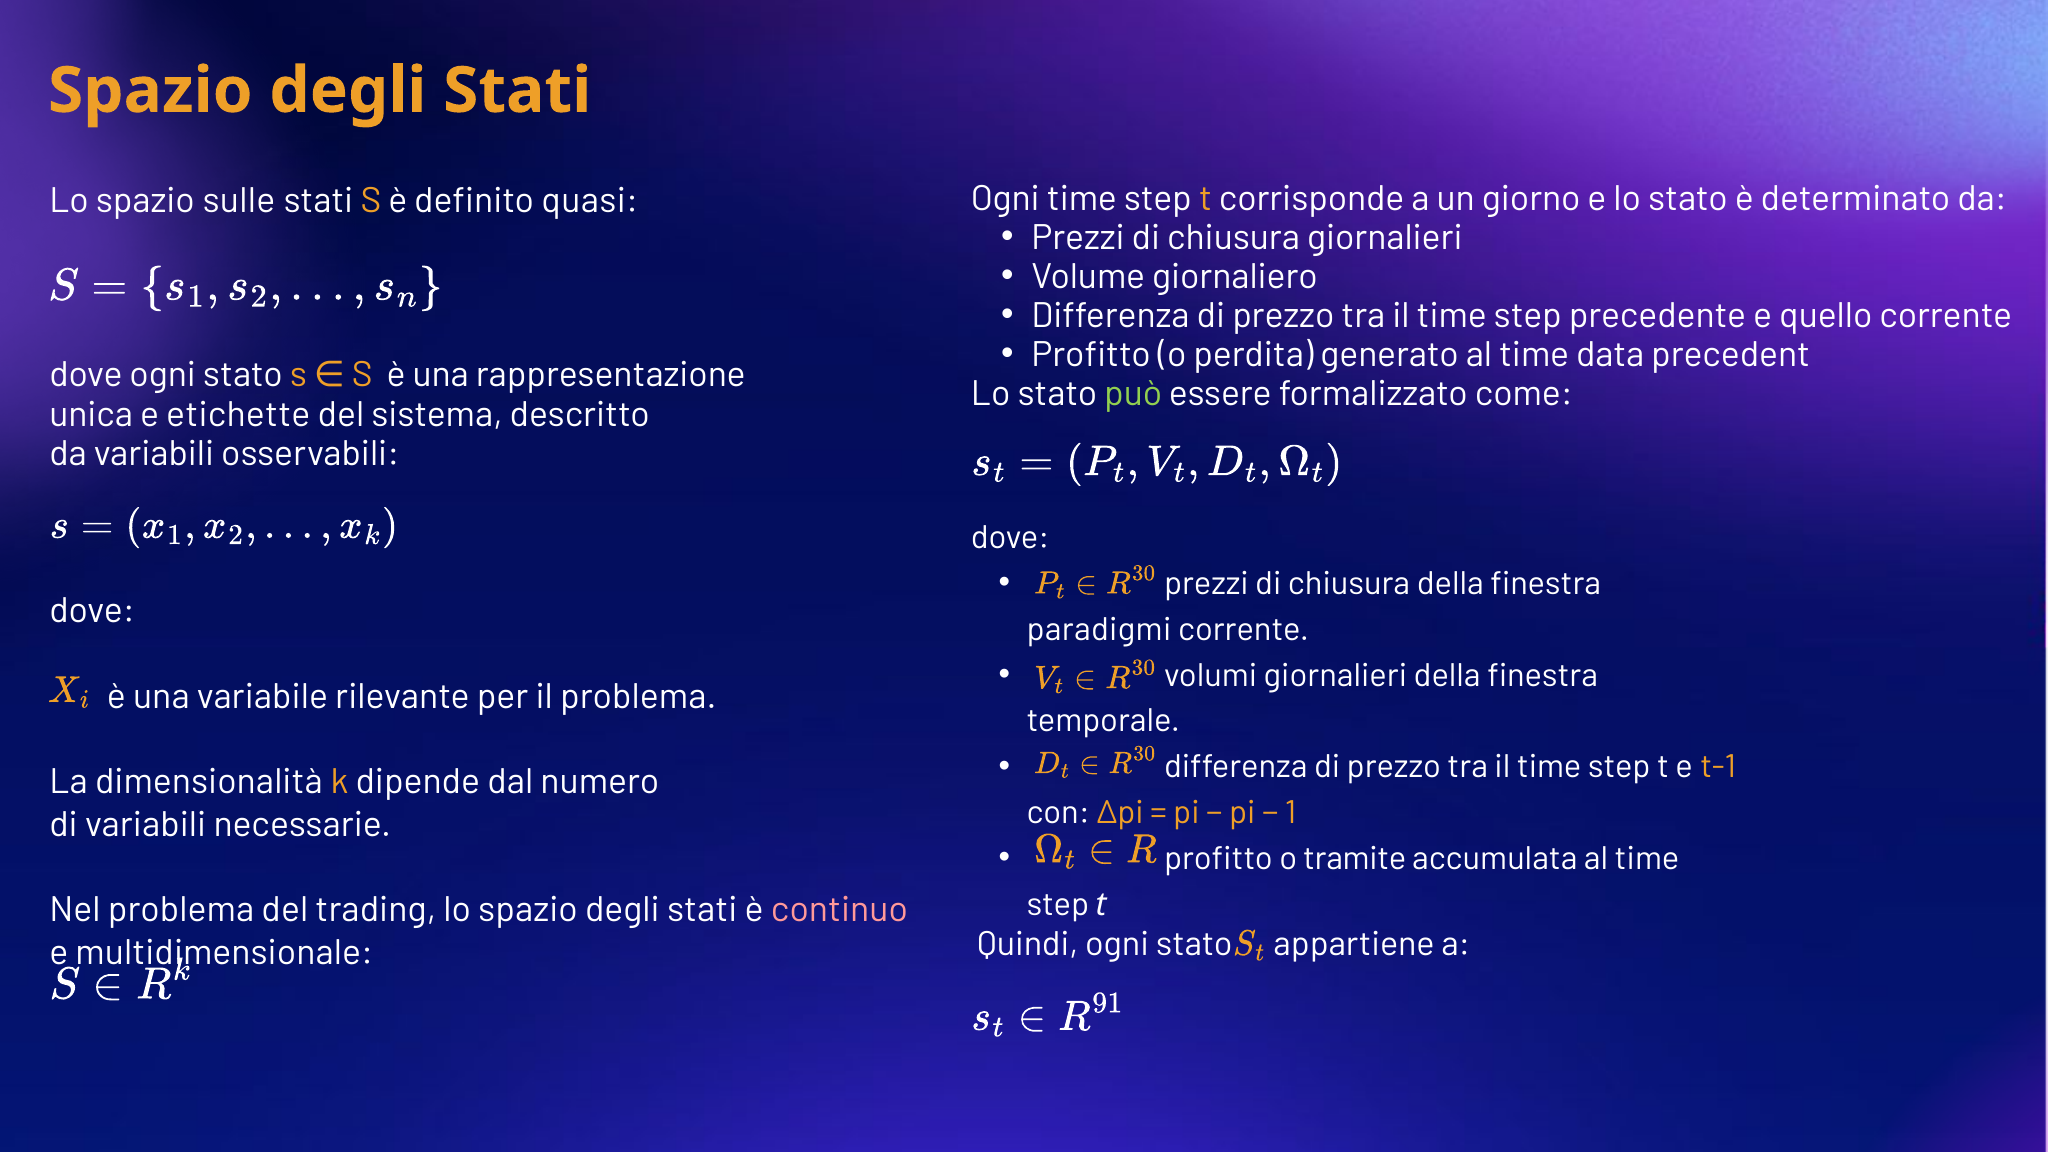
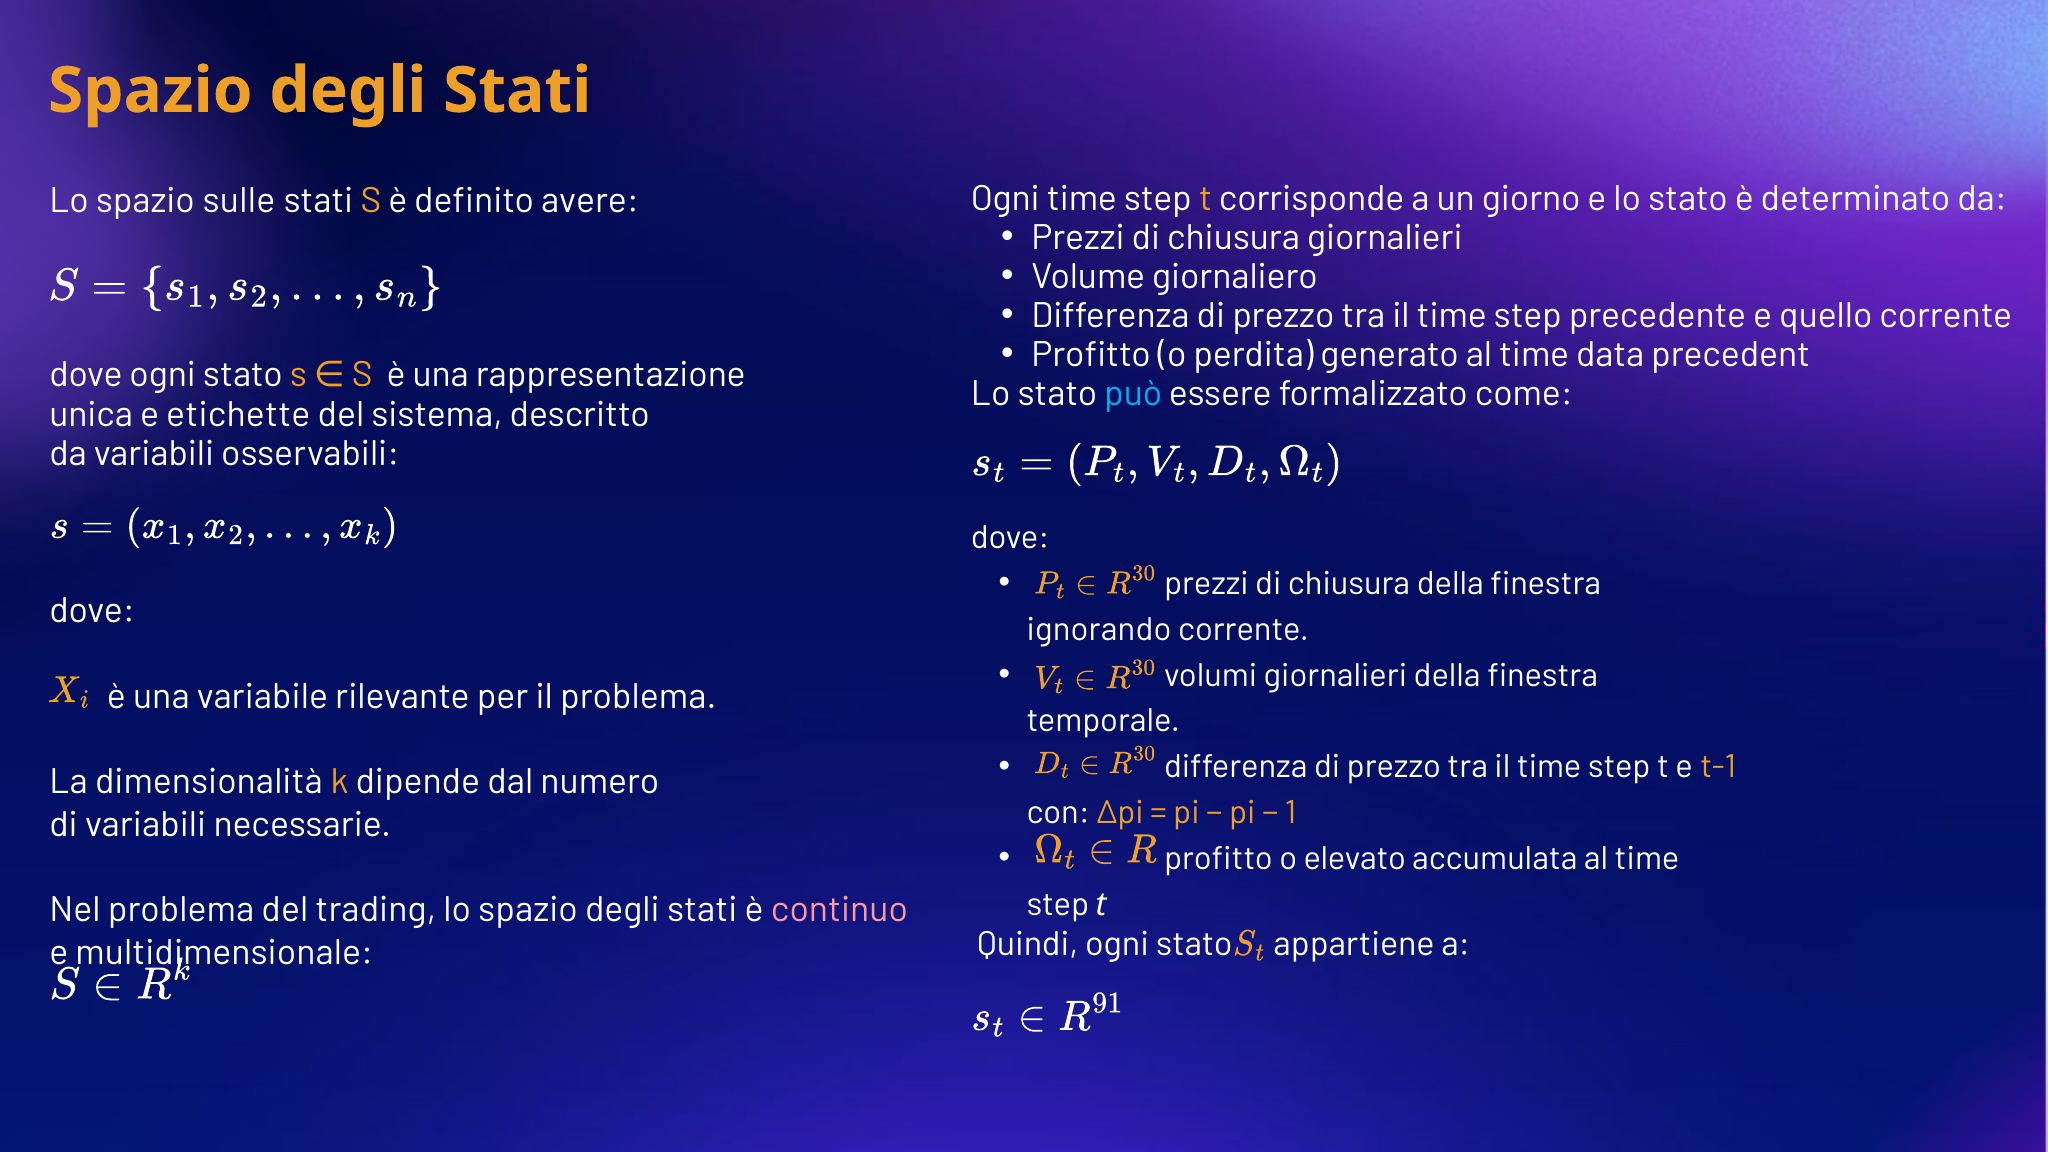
quasi: quasi -> avere (590, 201)
può colour: light green -> light blue (1133, 394)
paradigmi: paradigmi -> ignorando (1099, 630)
tramite: tramite -> elevato (1355, 859)
